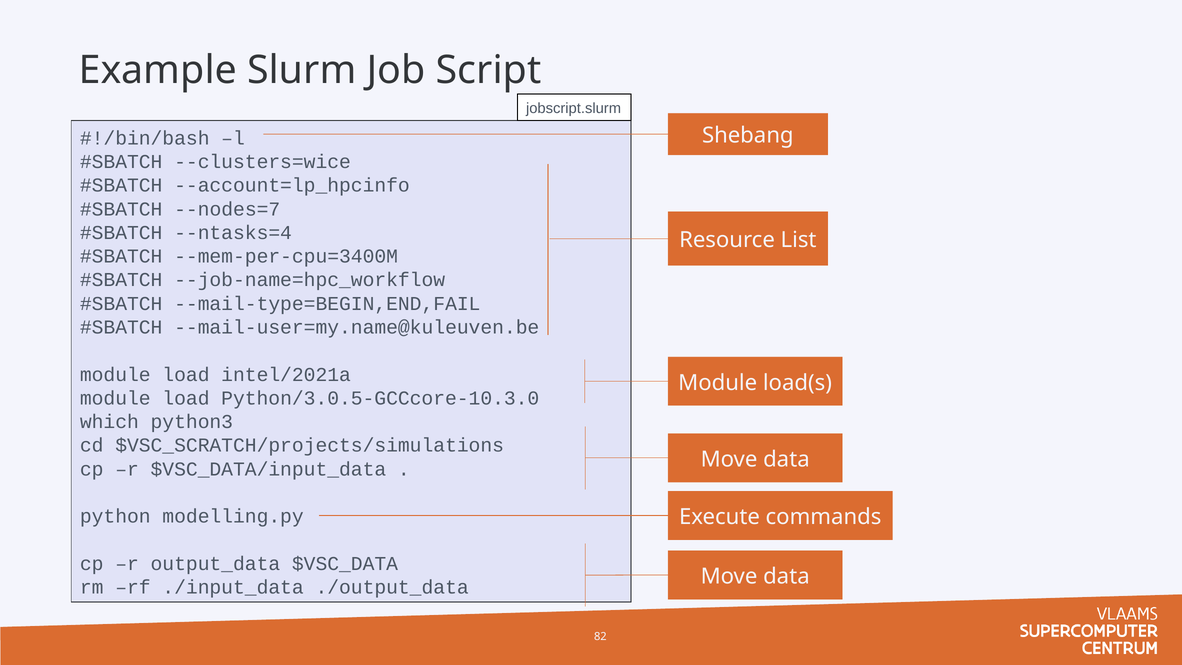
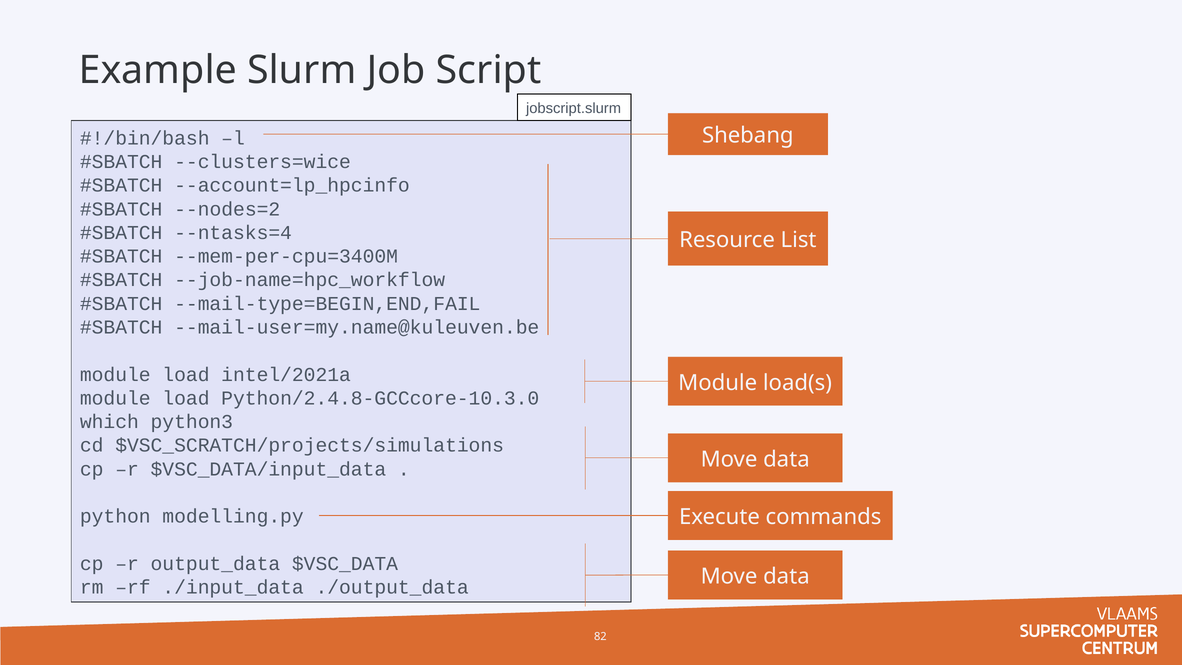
--nodes=7: --nodes=7 -> --nodes=2 (227, 209)
Python/3.0.5-GCCcore-10.3.0: Python/3.0.5-GCCcore-10.3.0 -> Python/2.4.8-GCCcore-10.3.0 (380, 398)
